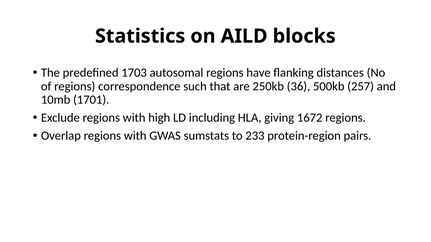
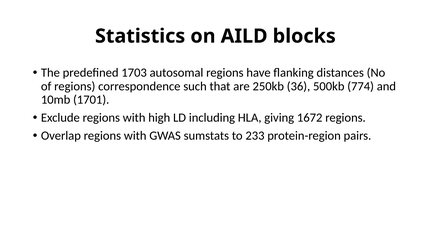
257: 257 -> 774 (361, 86)
